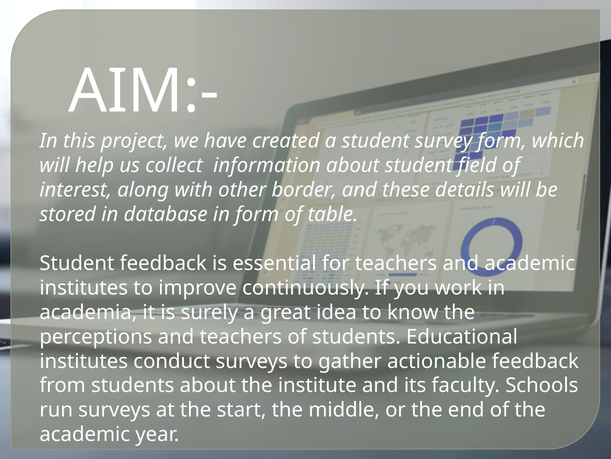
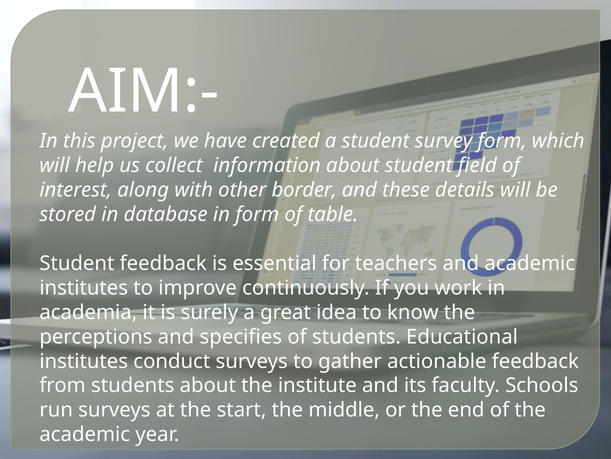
and teachers: teachers -> specifies (241, 336)
